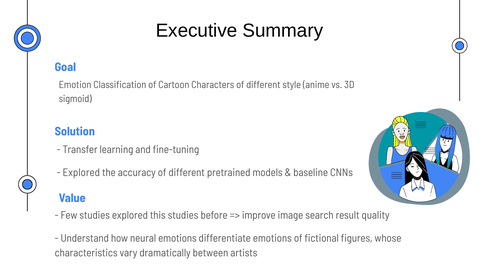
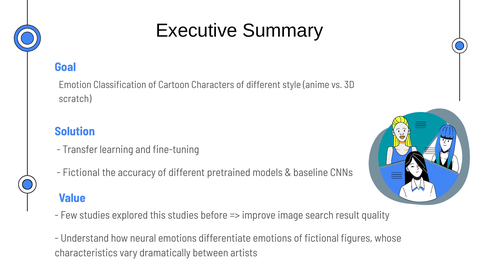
sigmoid: sigmoid -> scratch (75, 99)
Explored: Explored -> Fictional (81, 172)
